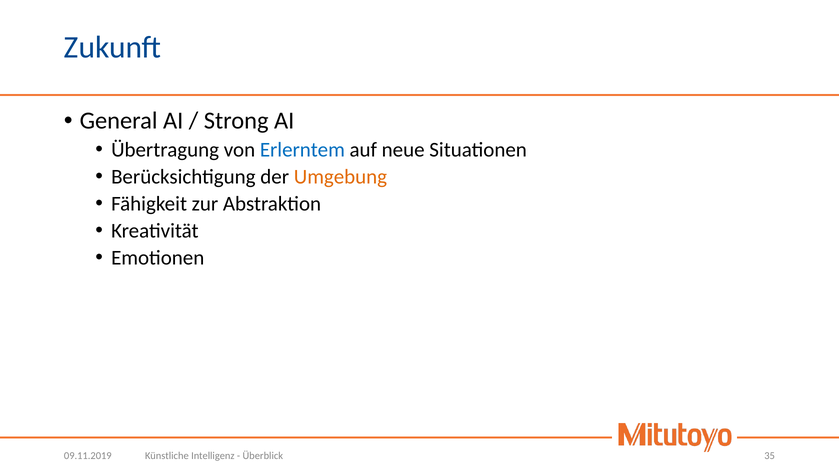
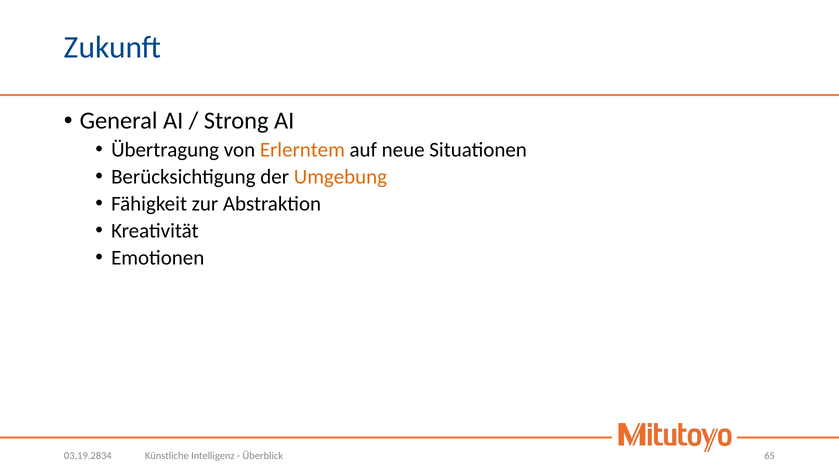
Erlerntem colour: blue -> orange (302, 150)
35: 35 -> 65 (770, 456)
09.11.2019: 09.11.2019 -> 03.19.2834 (88, 456)
